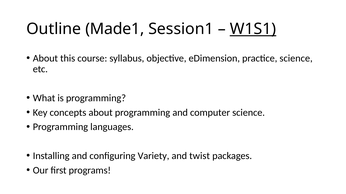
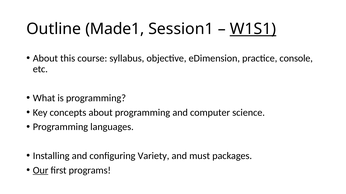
practice science: science -> console (296, 58)
twist: twist -> must (200, 156)
Our underline: none -> present (41, 171)
